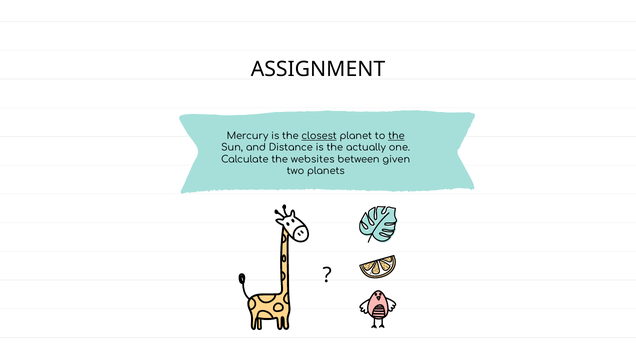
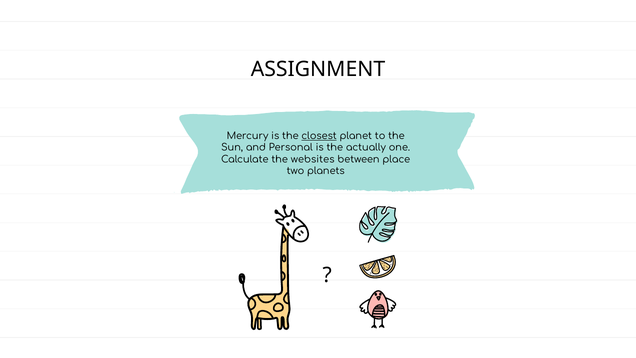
the underline: present -> none (396, 136)
Distance: Distance -> Personal (291, 148)
given: given -> place (396, 159)
